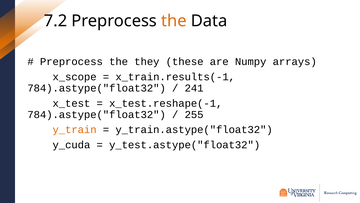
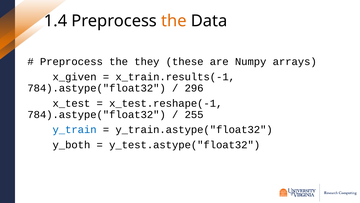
7.2: 7.2 -> 1.4 (56, 21)
x_scope: x_scope -> x_given (75, 77)
241: 241 -> 296 (194, 88)
y_train colour: orange -> blue (75, 129)
y_cuda: y_cuda -> y_both (71, 145)
